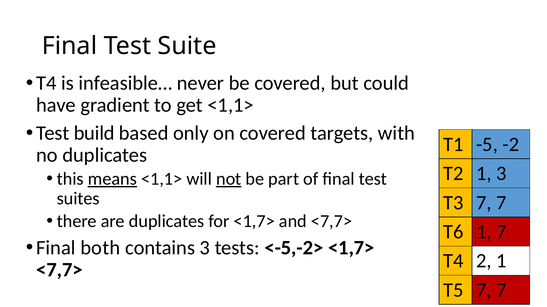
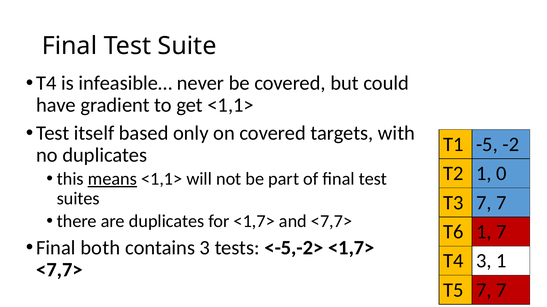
build: build -> itself (94, 133)
1 3: 3 -> 0 (501, 174)
not underline: present -> none (229, 179)
T4 2: 2 -> 3 (484, 261)
